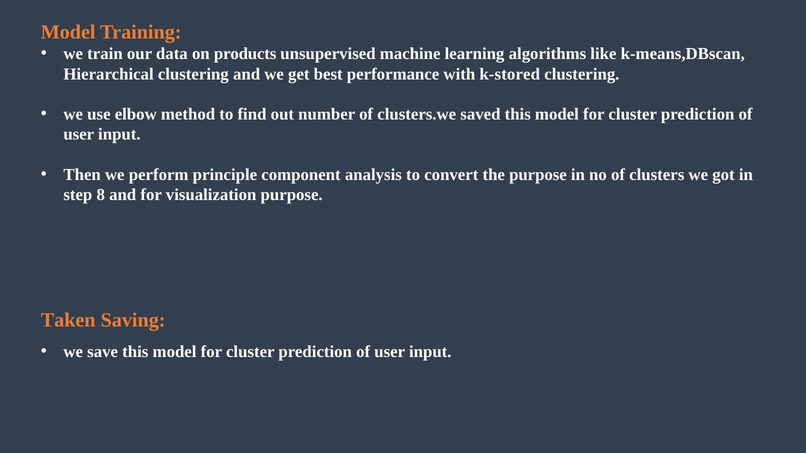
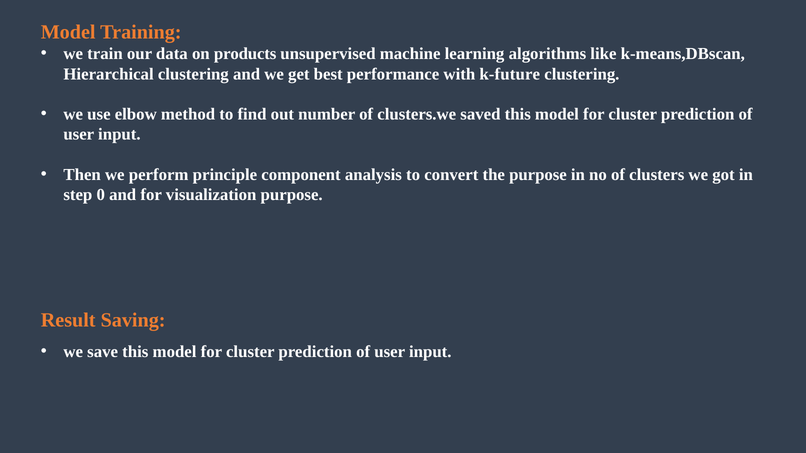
k-stored: k-stored -> k-future (510, 74)
8: 8 -> 0 (101, 195)
Taken: Taken -> Result (68, 320)
